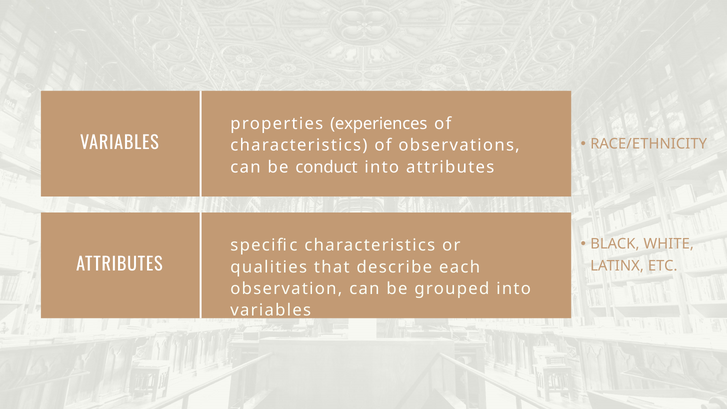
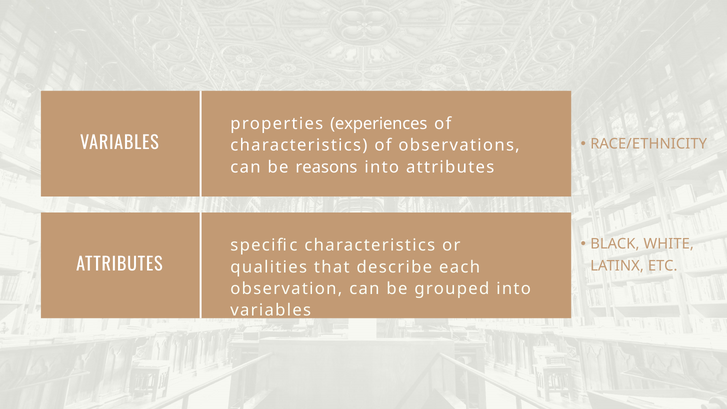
conduct: conduct -> reasons (326, 167)
